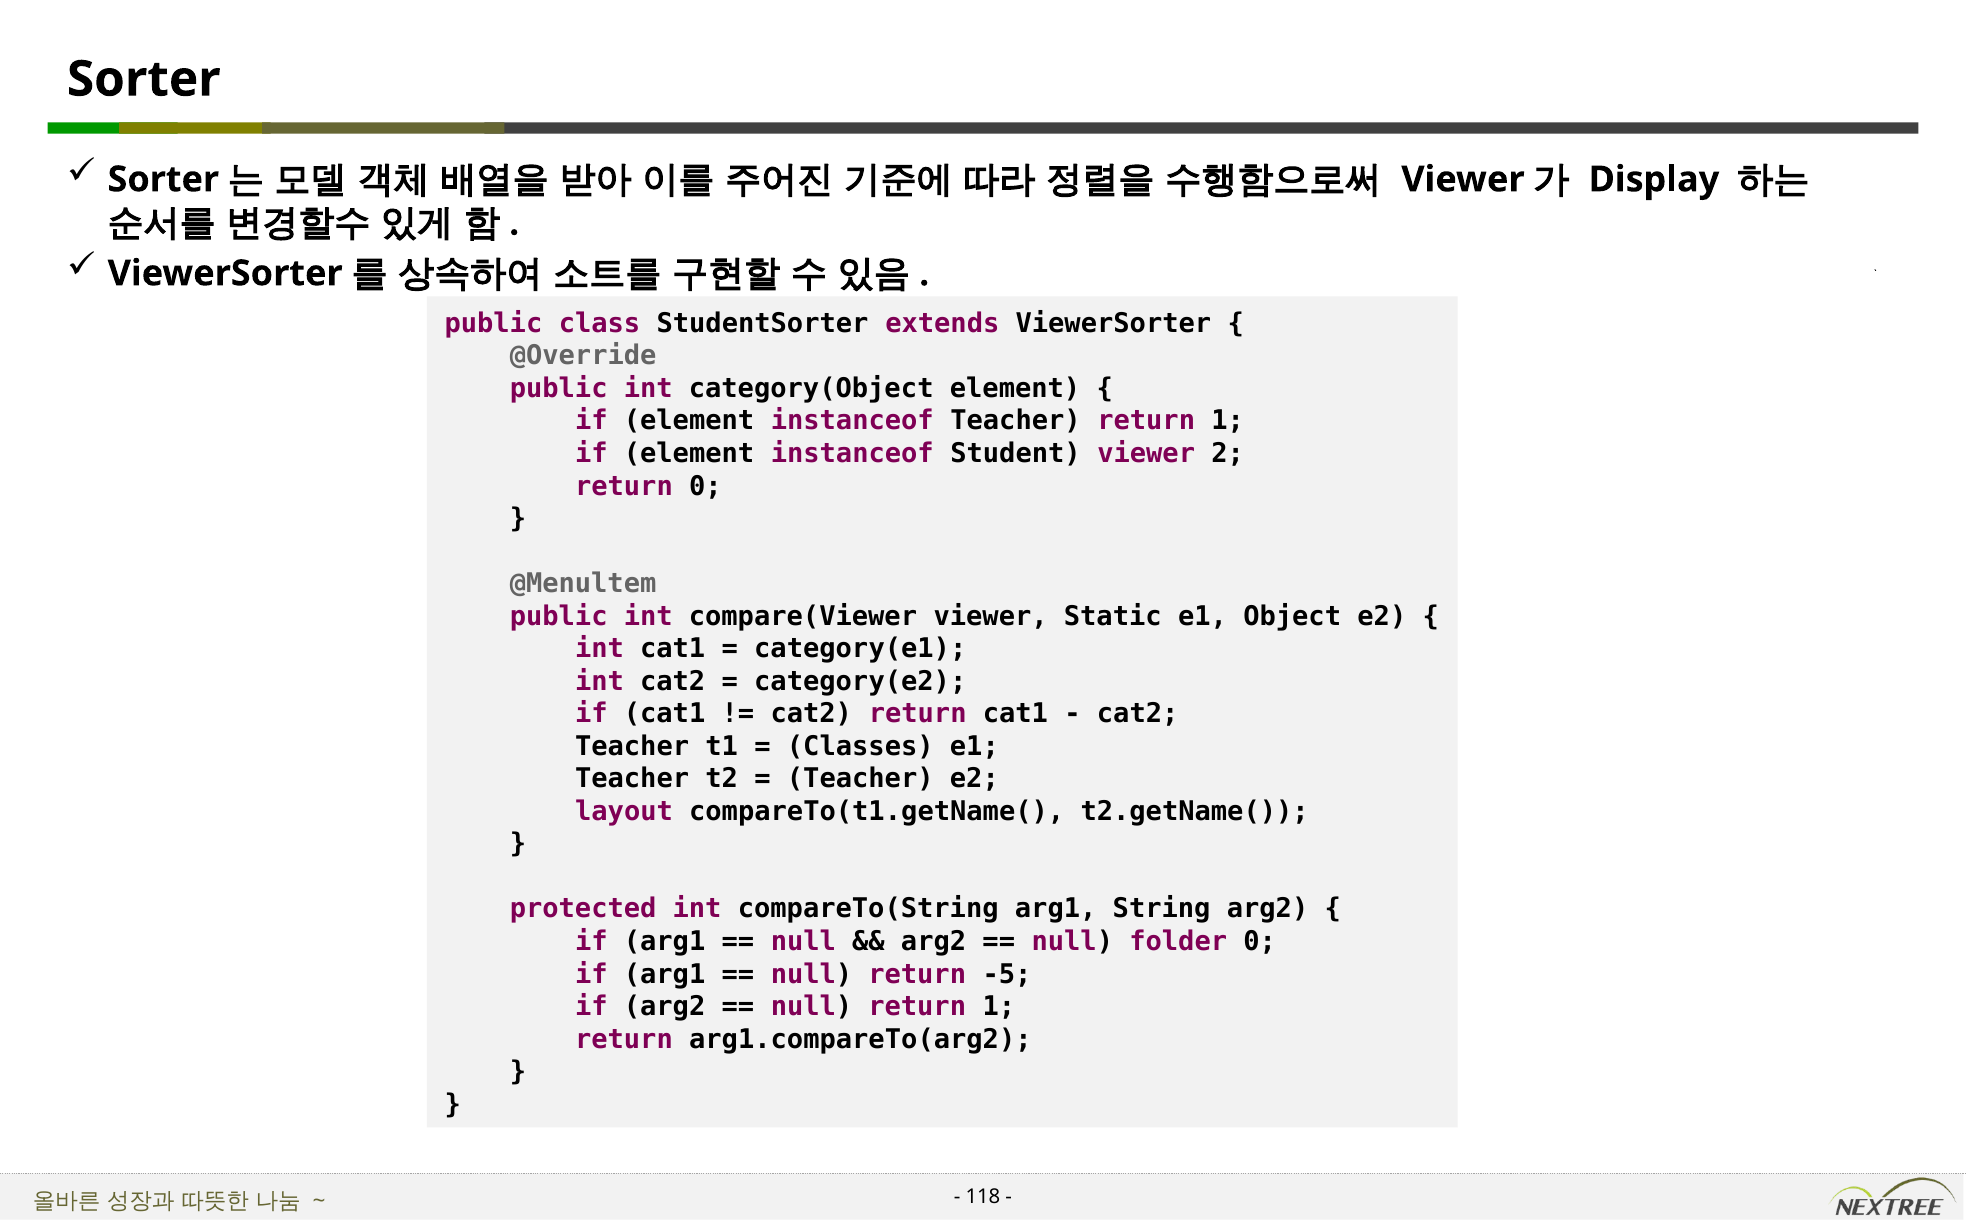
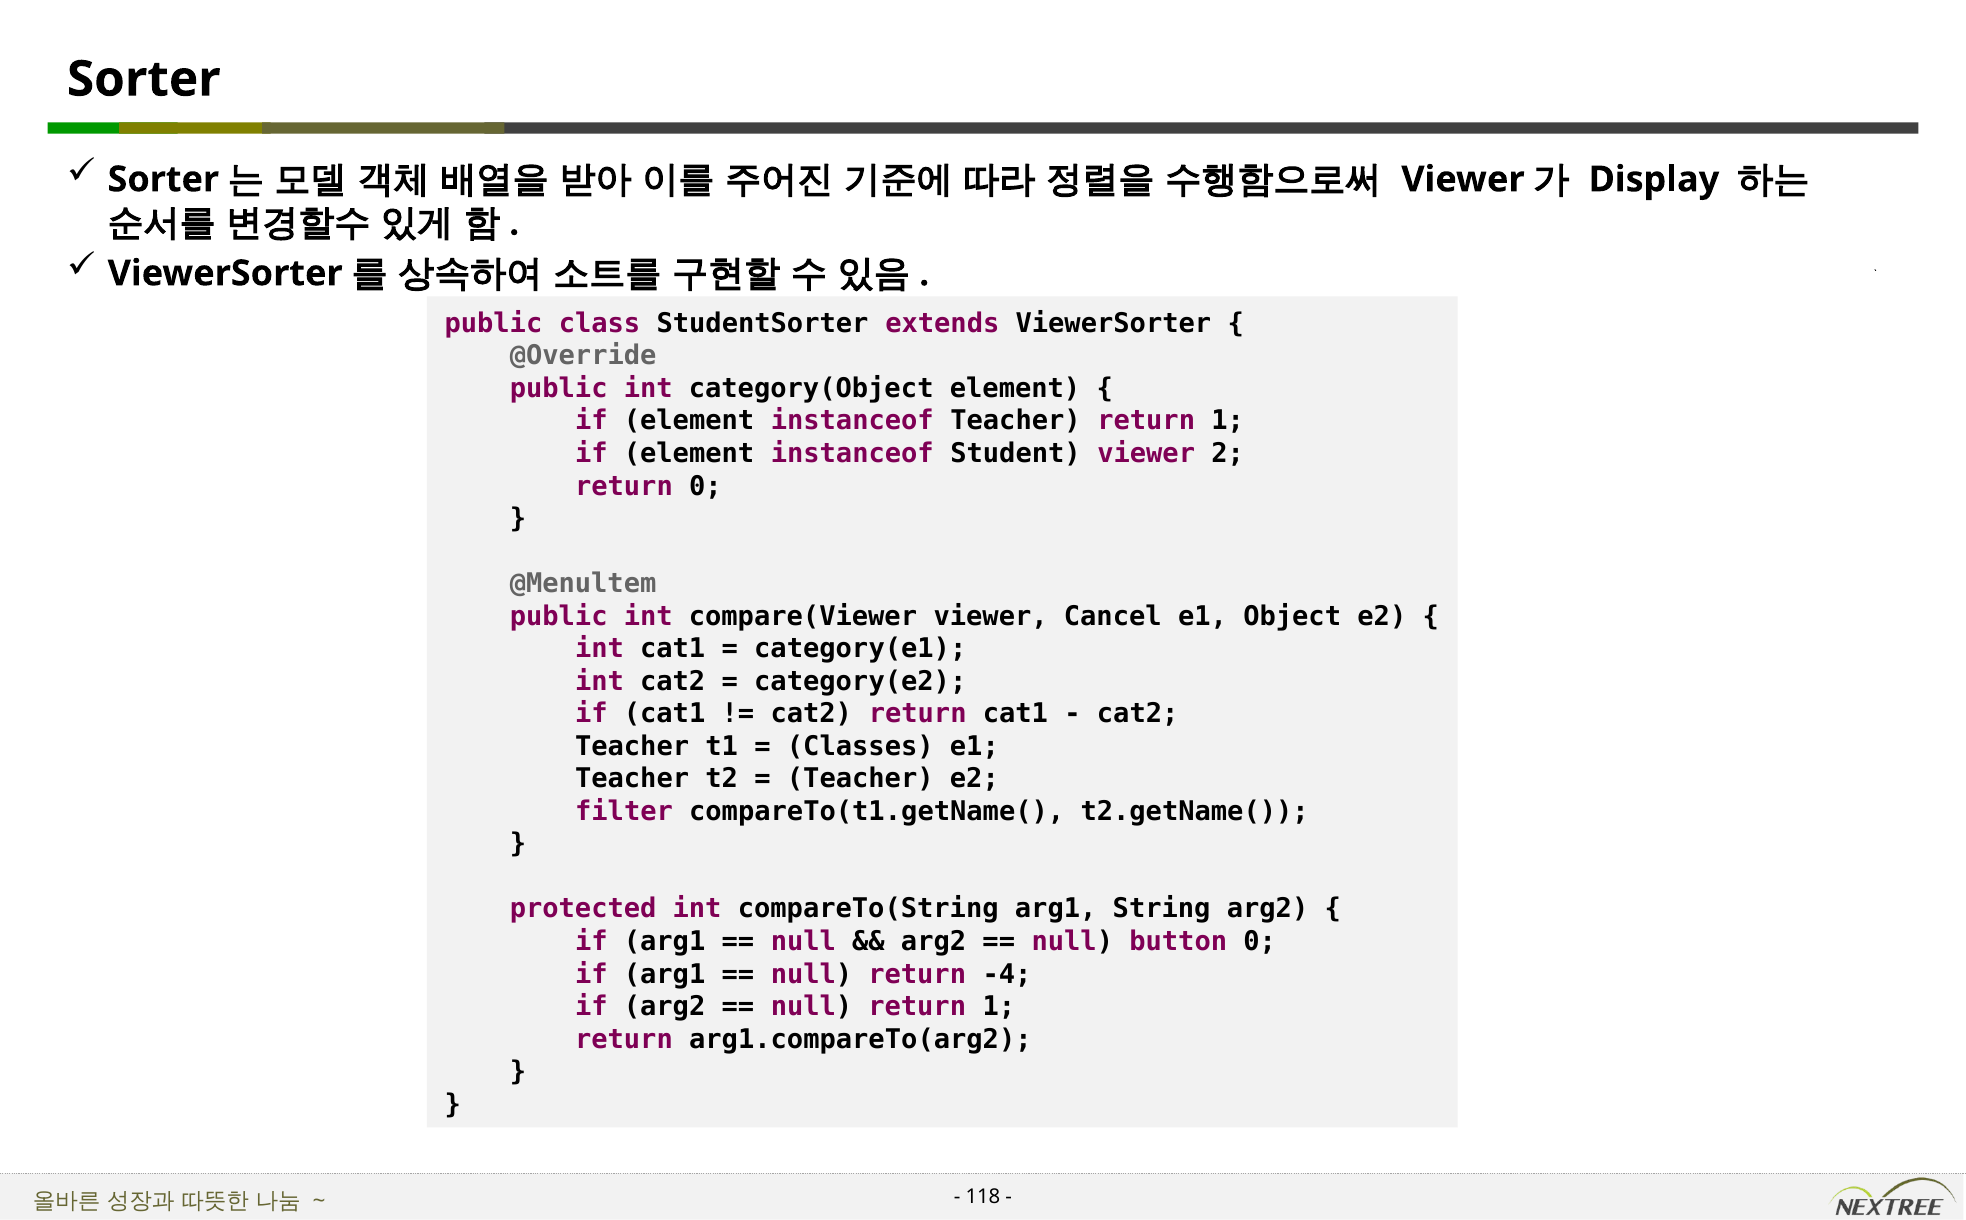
Static: Static -> Cancel (1113, 616)
layout: layout -> filter (624, 812)
folder: folder -> button (1178, 942)
-5: -5 -> -4 (1007, 974)
